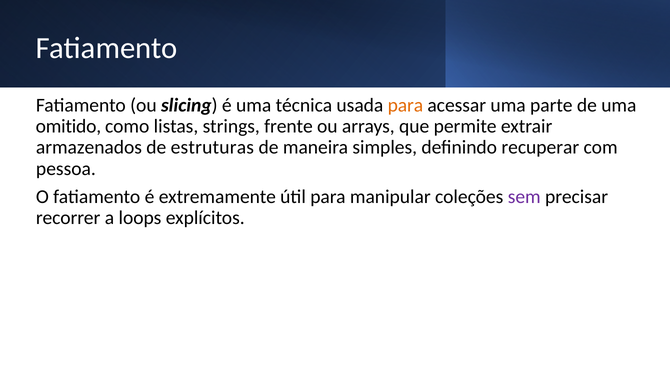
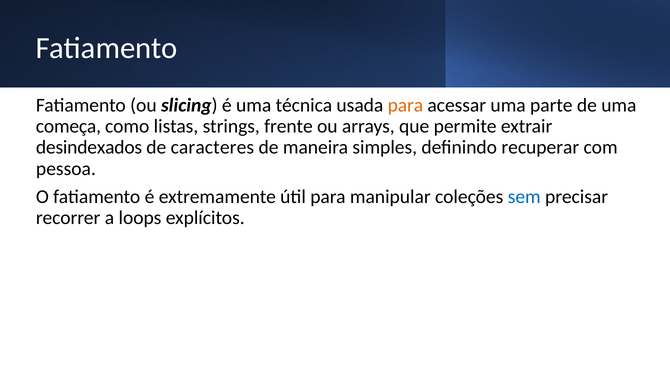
omitido: omitido -> começa (68, 126)
armazenados: armazenados -> desindexados (89, 147)
estruturas: estruturas -> caracteres (212, 147)
sem colour: purple -> blue (524, 197)
